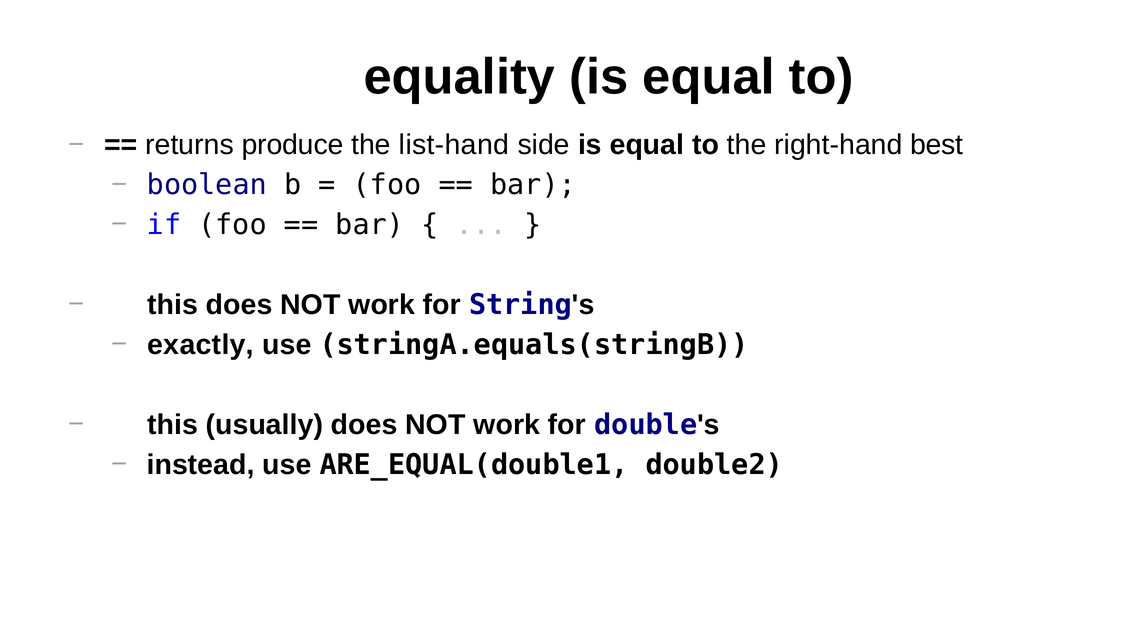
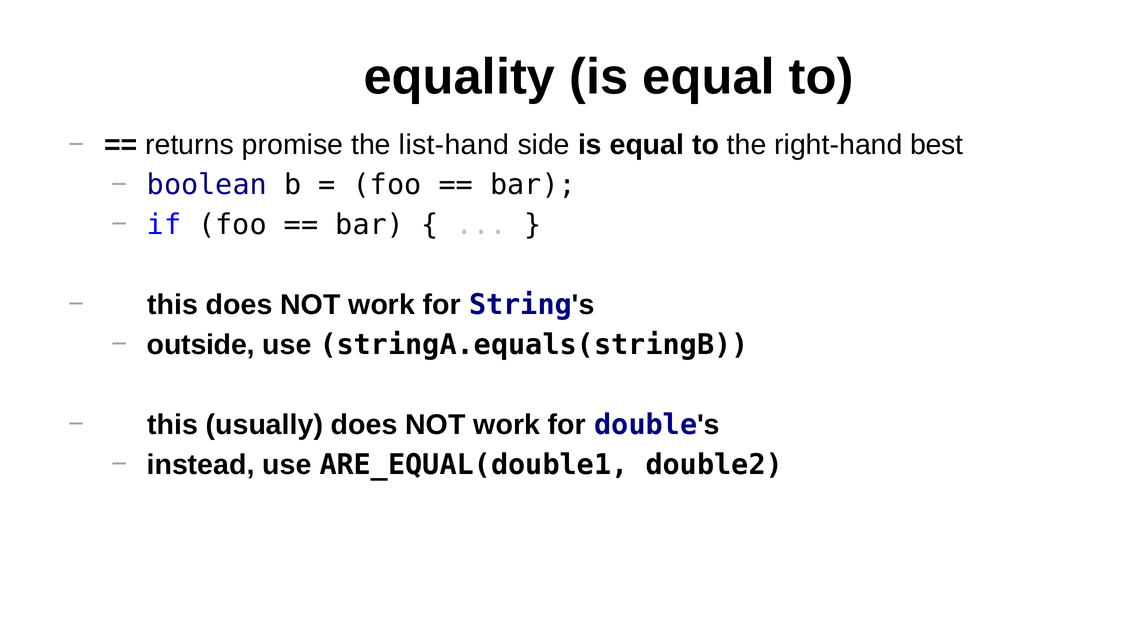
produce: produce -> promise (293, 145)
exactly: exactly -> outside (201, 345)
